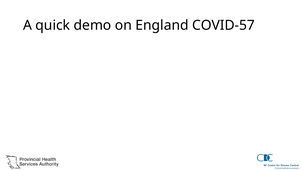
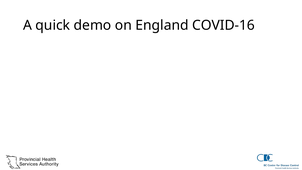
COVID-57: COVID-57 -> COVID-16 (224, 25)
